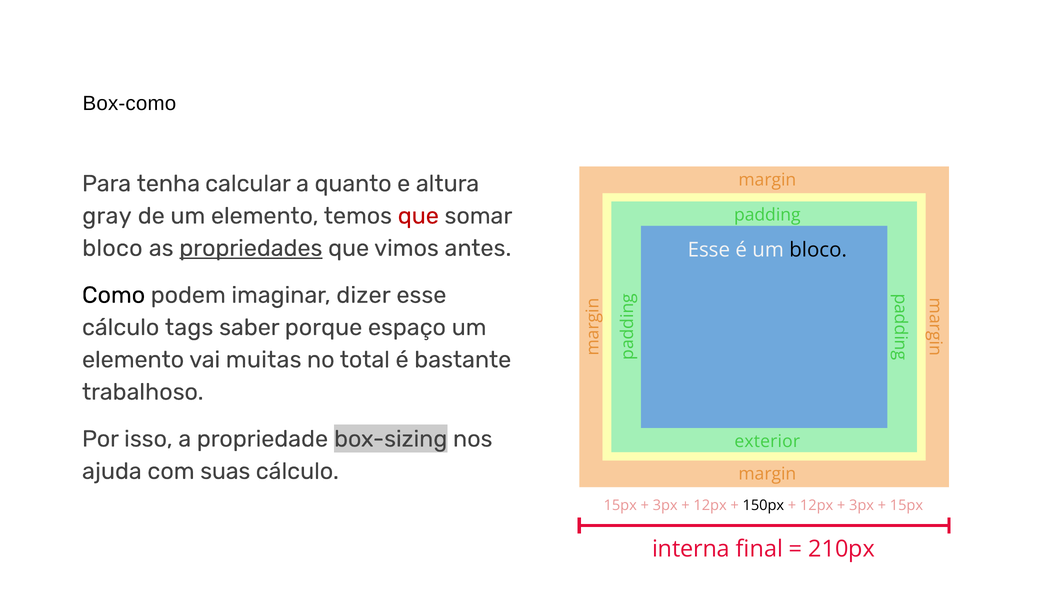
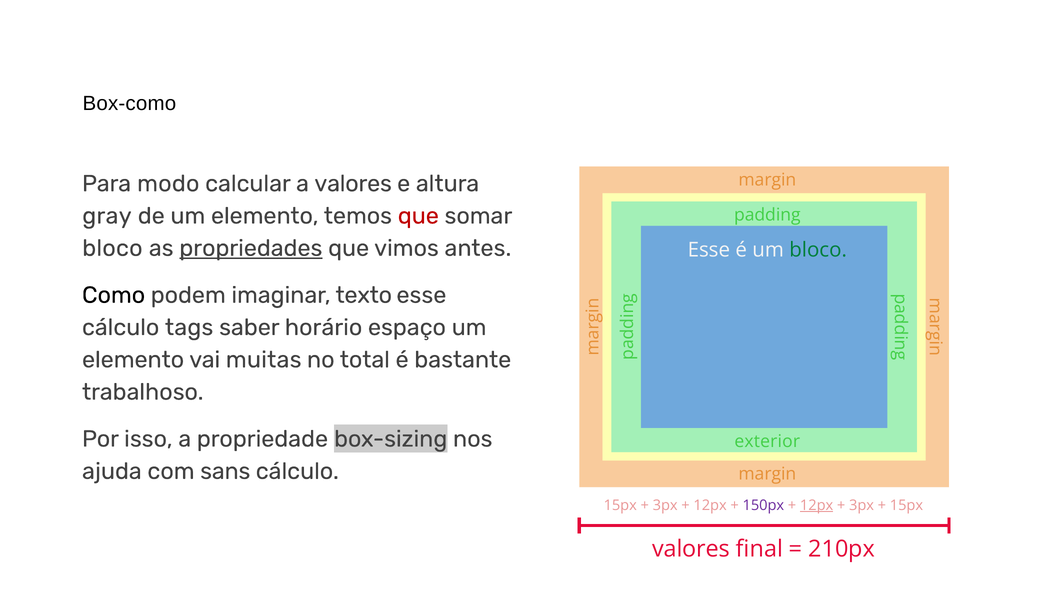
tenha: tenha -> modo (168, 184)
a quanto: quanto -> valores (353, 184)
bloco colour: black -> green (818, 250)
dizer: dizer -> texto (364, 295)
porque: porque -> horário (324, 327)
suas: suas -> sans (225, 471)
150px colour: black -> purple (763, 505)
12px underline: none -> present (817, 505)
interna: interna -> valores (691, 549)
